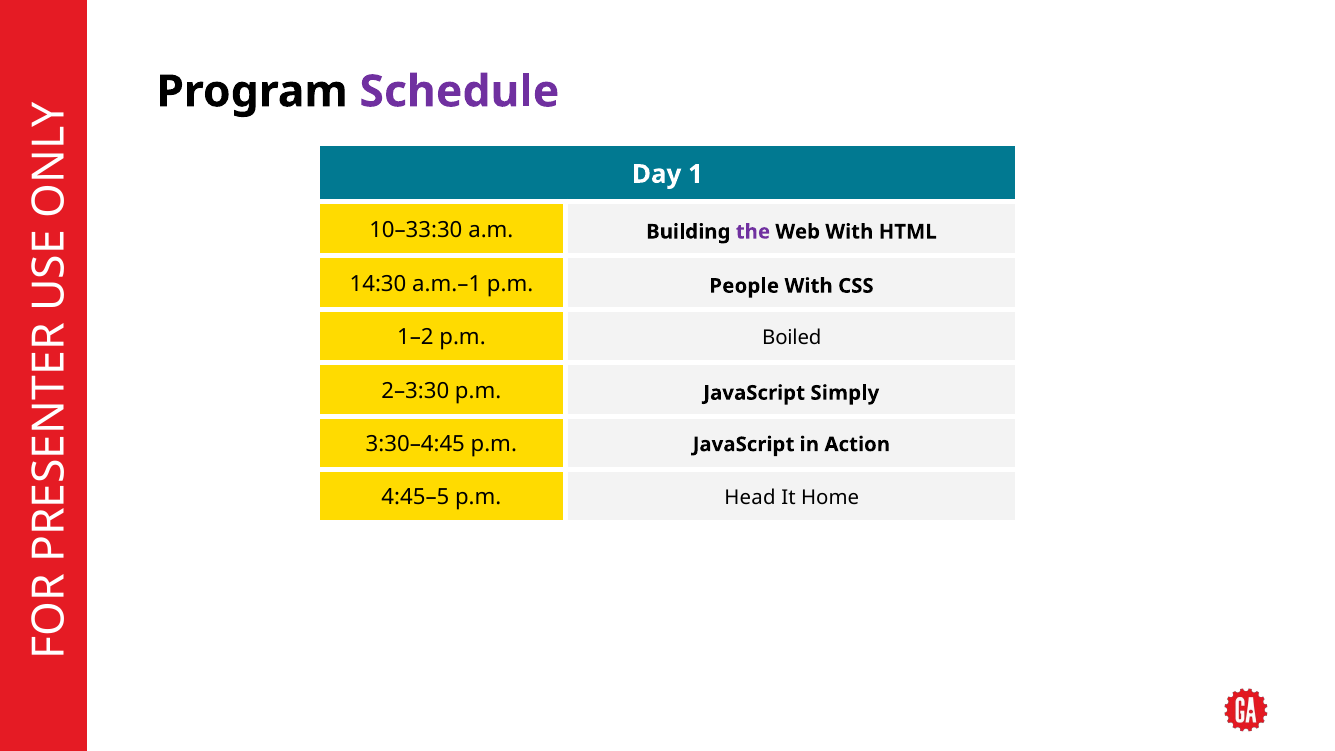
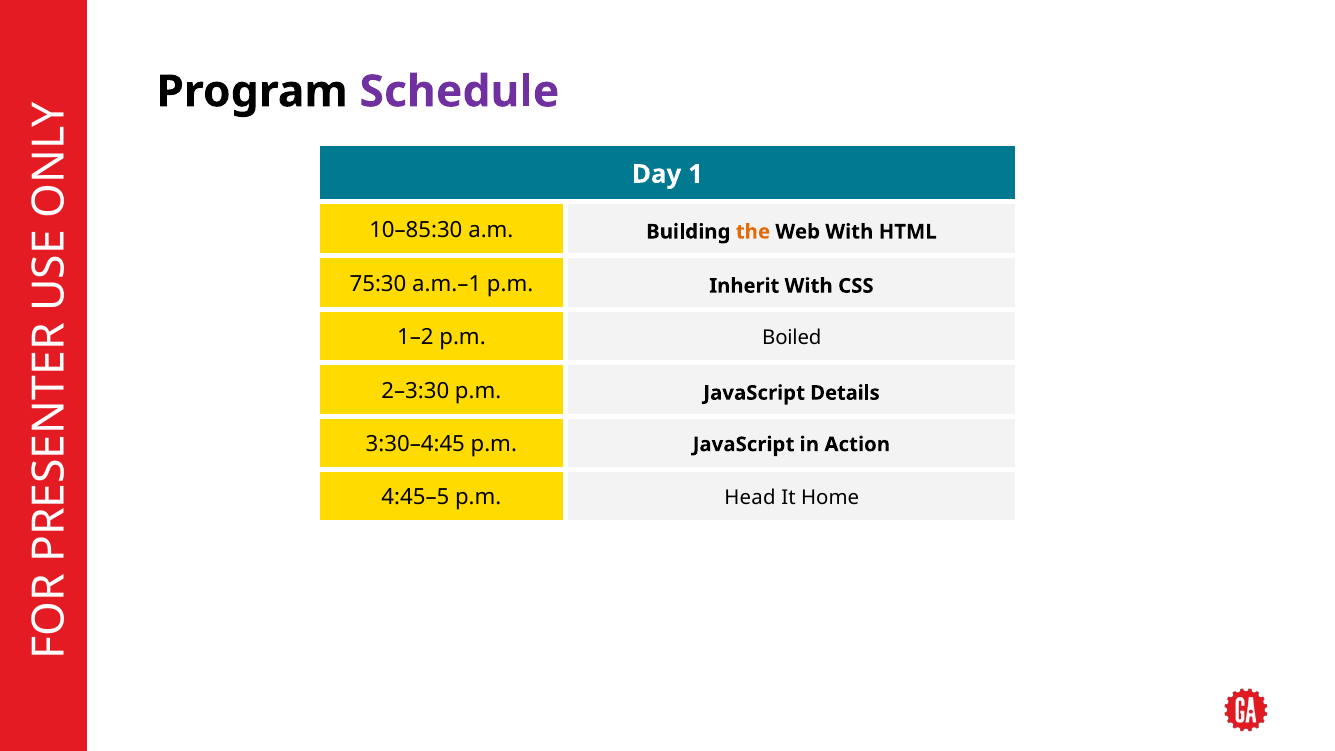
10–33:30: 10–33:30 -> 10–85:30 (416, 230)
the colour: purple -> orange (753, 232)
14:30: 14:30 -> 75:30 (378, 284)
People: People -> Inherit (744, 286)
Simply: Simply -> Details (845, 393)
